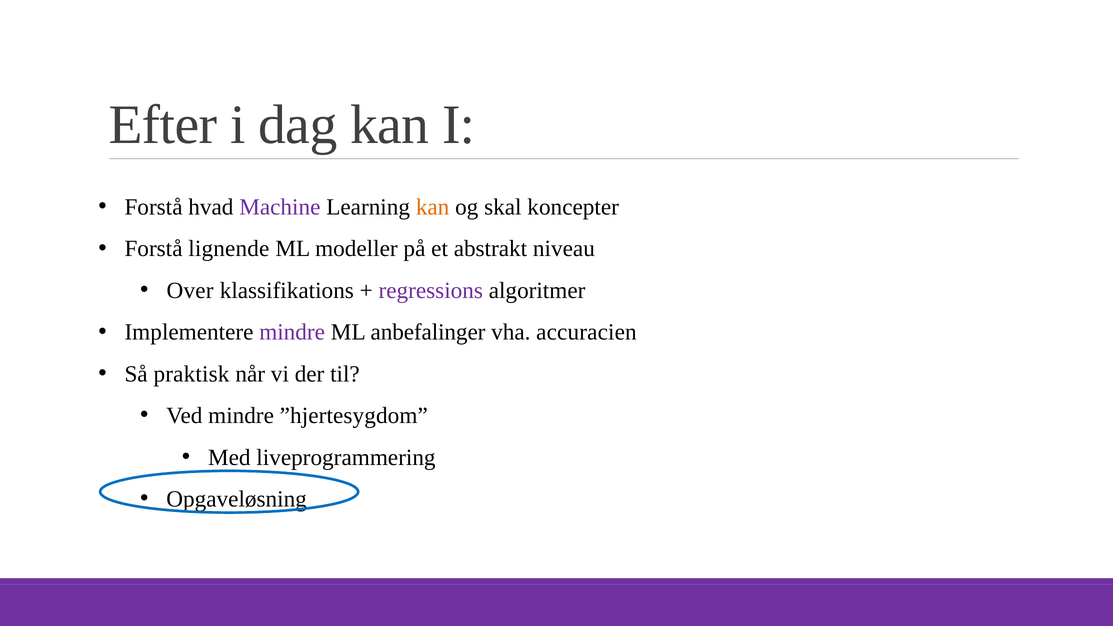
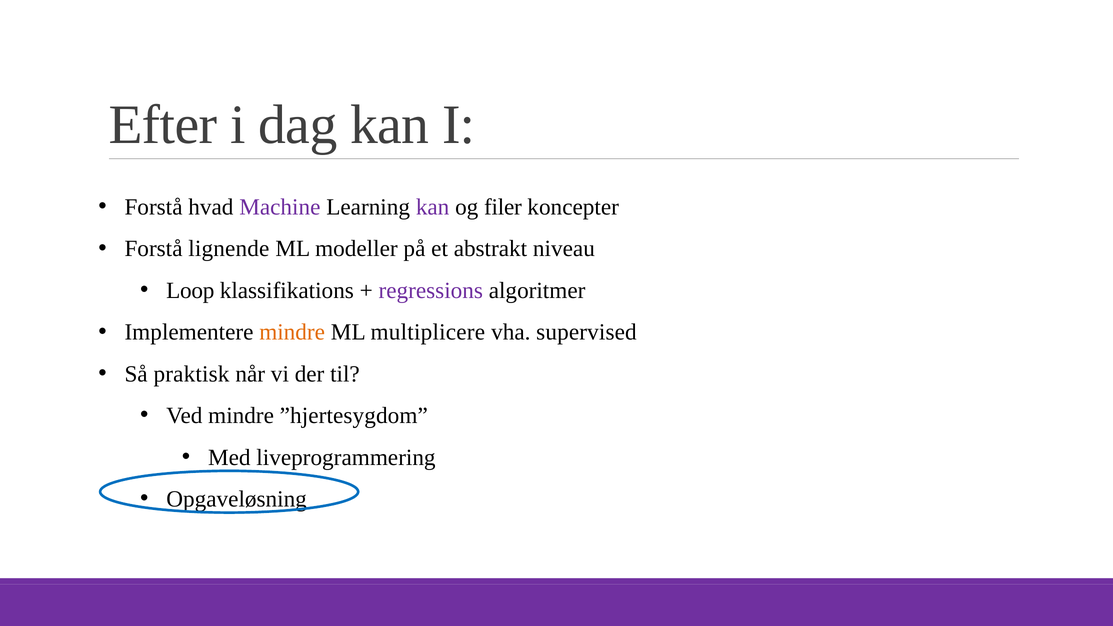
kan colour: orange -> purple (433, 207)
skal: skal -> filer (503, 207)
Over: Over -> Loop (190, 290)
mindre colour: purple -> orange (292, 332)
anbefalinger: anbefalinger -> multiplicere (428, 332)
accuracien: accuracien -> supervised (586, 332)
